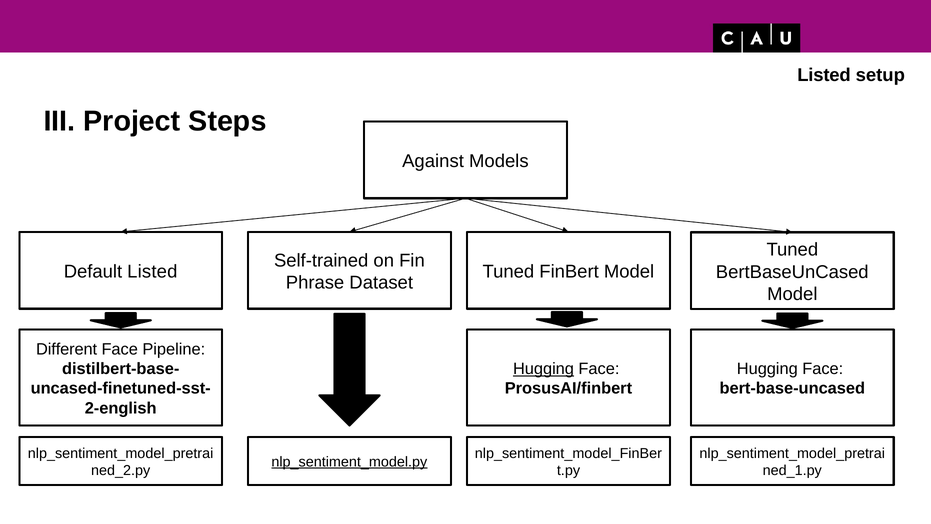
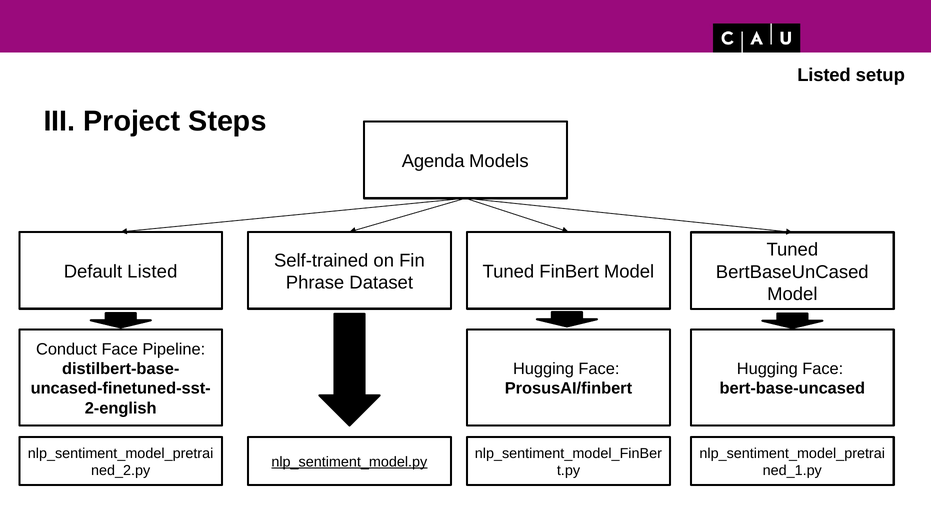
Against: Against -> Agenda (433, 161)
Different: Different -> Conduct (67, 349)
Hugging underline: present -> none (543, 369)
